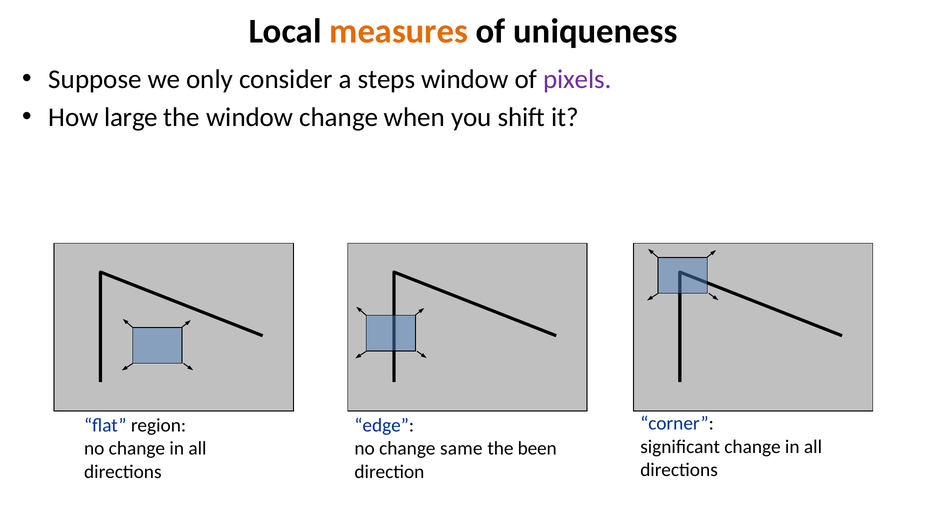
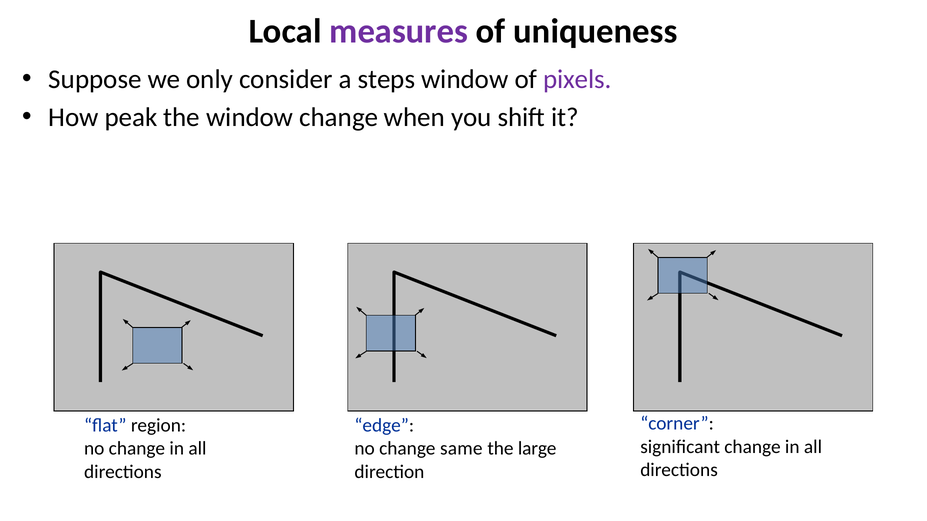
measures colour: orange -> purple (399, 31)
large: large -> peak (131, 117)
been: been -> large (537, 449)
